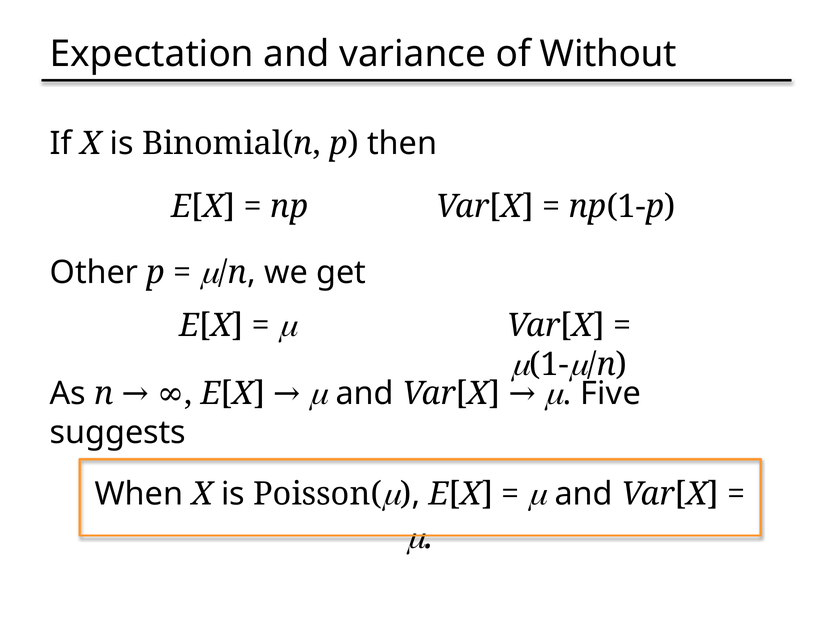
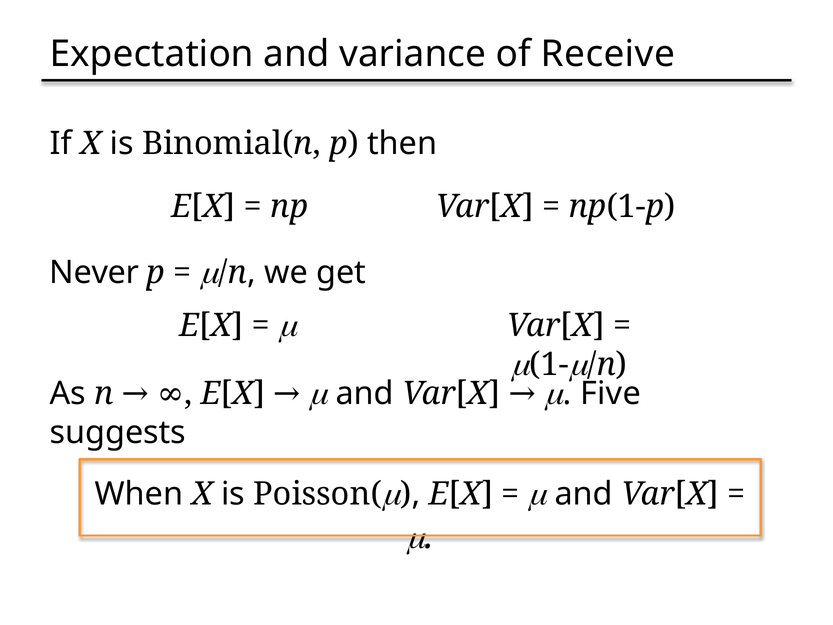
Without: Without -> Receive (608, 54)
Other: Other -> Never (94, 273)
